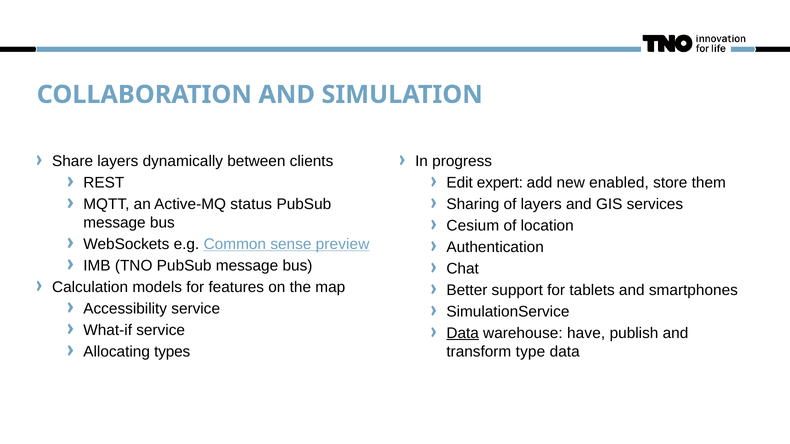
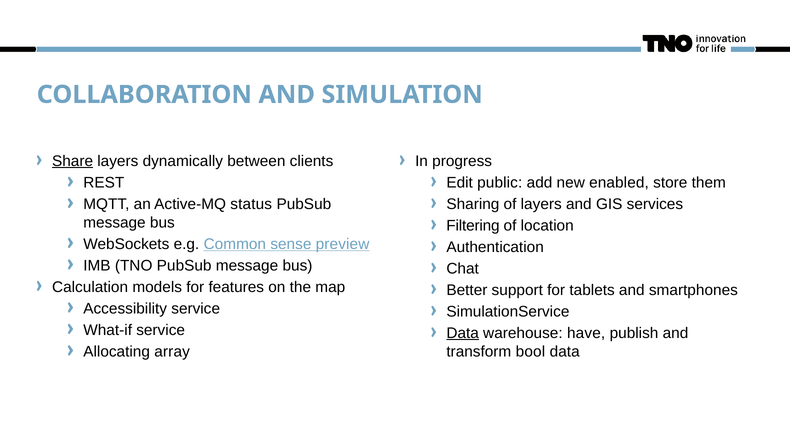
Share underline: none -> present (73, 161)
expert: expert -> public (500, 183)
Cesium: Cesium -> Filtering (473, 226)
types: types -> array (172, 352)
type: type -> bool (530, 352)
